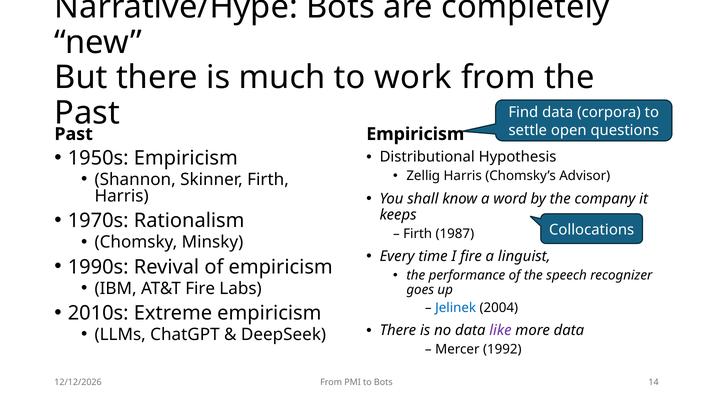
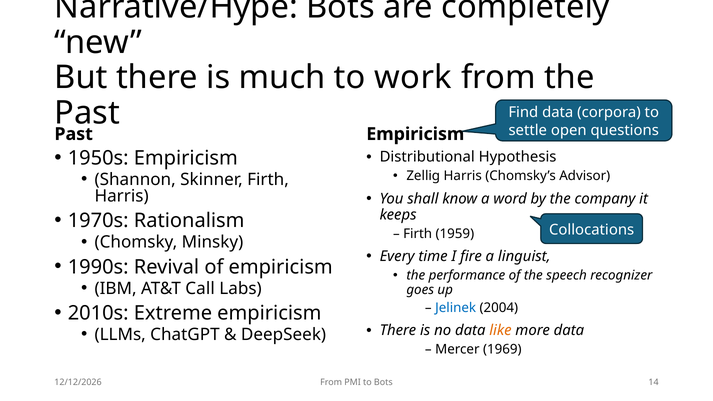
1987: 1987 -> 1959 (455, 234)
AT&T Fire: Fire -> Call (200, 288)
like colour: purple -> orange (500, 331)
1992: 1992 -> 1969 (502, 350)
